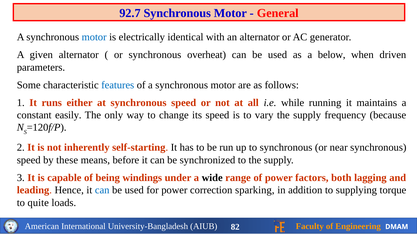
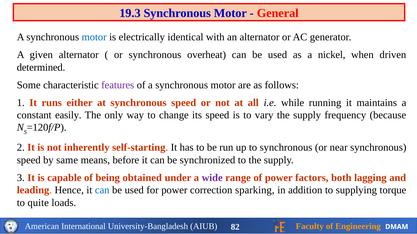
92.7: 92.7 -> 19.3 (130, 13)
below: below -> nickel (332, 55)
parameters: parameters -> determined (41, 67)
features colour: blue -> purple (118, 85)
these: these -> same (67, 160)
windings: windings -> obtained (142, 178)
wide colour: black -> purple (212, 178)
